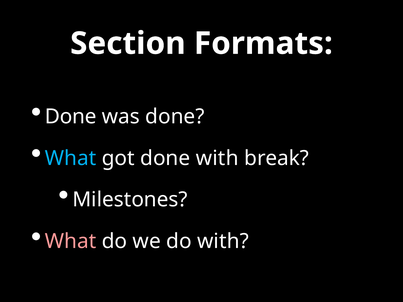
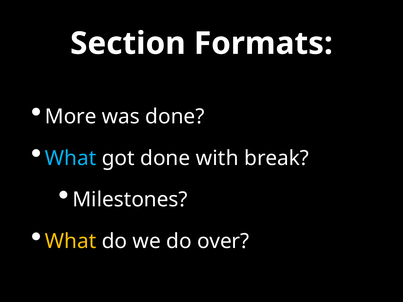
Done: Done -> More (71, 117)
What colour: pink -> yellow (71, 242)
do with: with -> over (223, 242)
